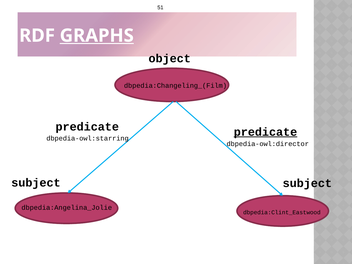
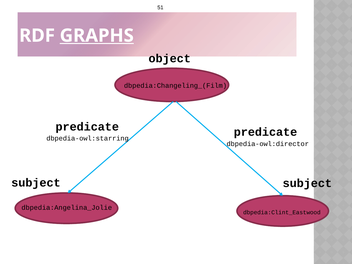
predicate underline: present -> none (265, 132)
